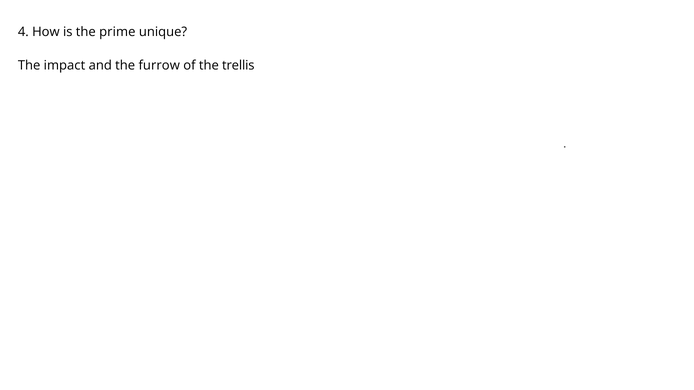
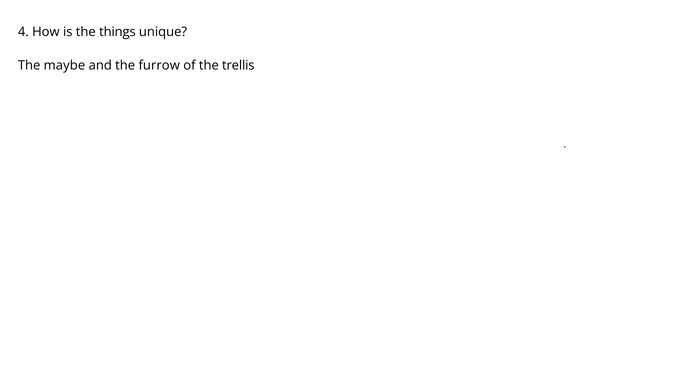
prime: prime -> things (117, 32)
impact: impact -> maybe (64, 66)
